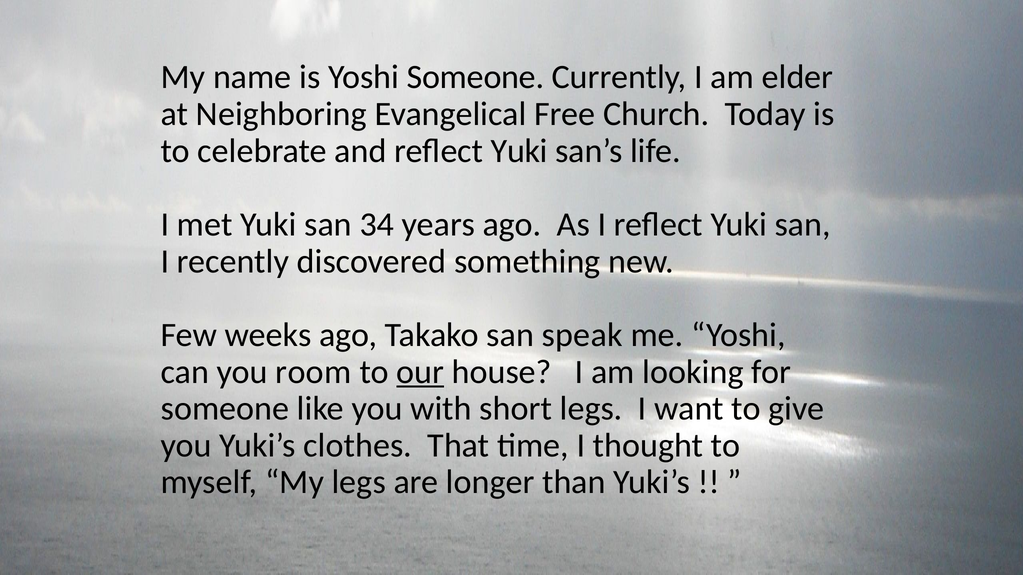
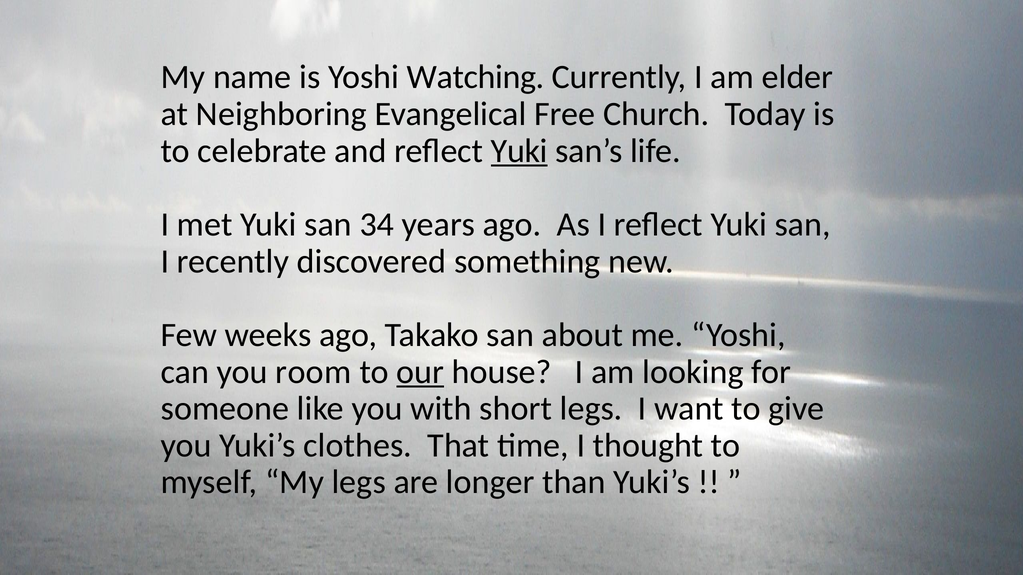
Yoshi Someone: Someone -> Watching (476, 77)
Yuki underline: none -> present (519, 151)
speak: speak -> about (582, 335)
